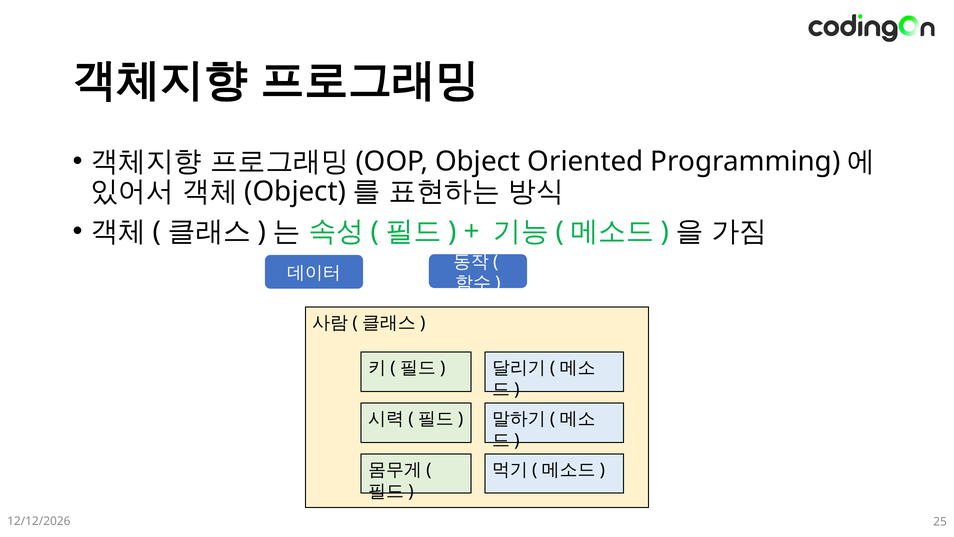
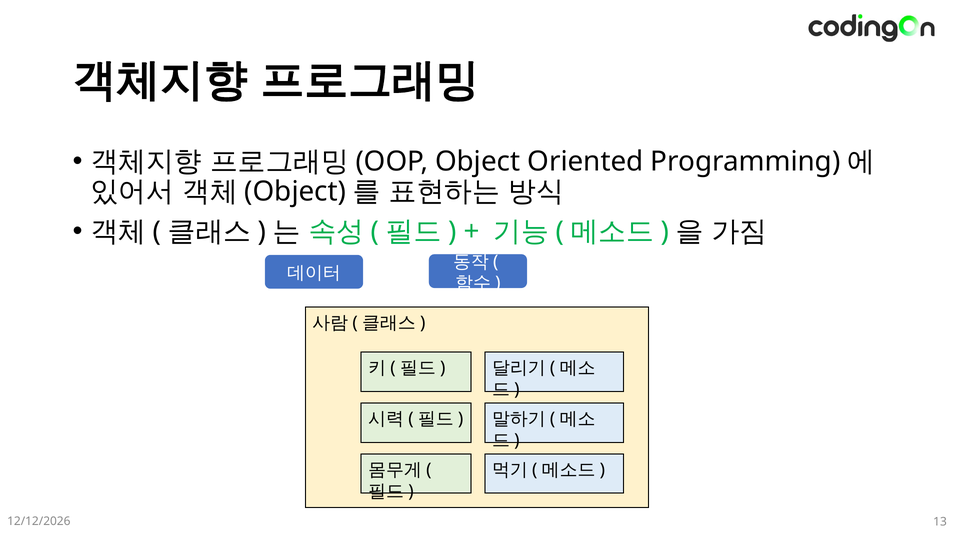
25: 25 -> 13 (940, 521)
